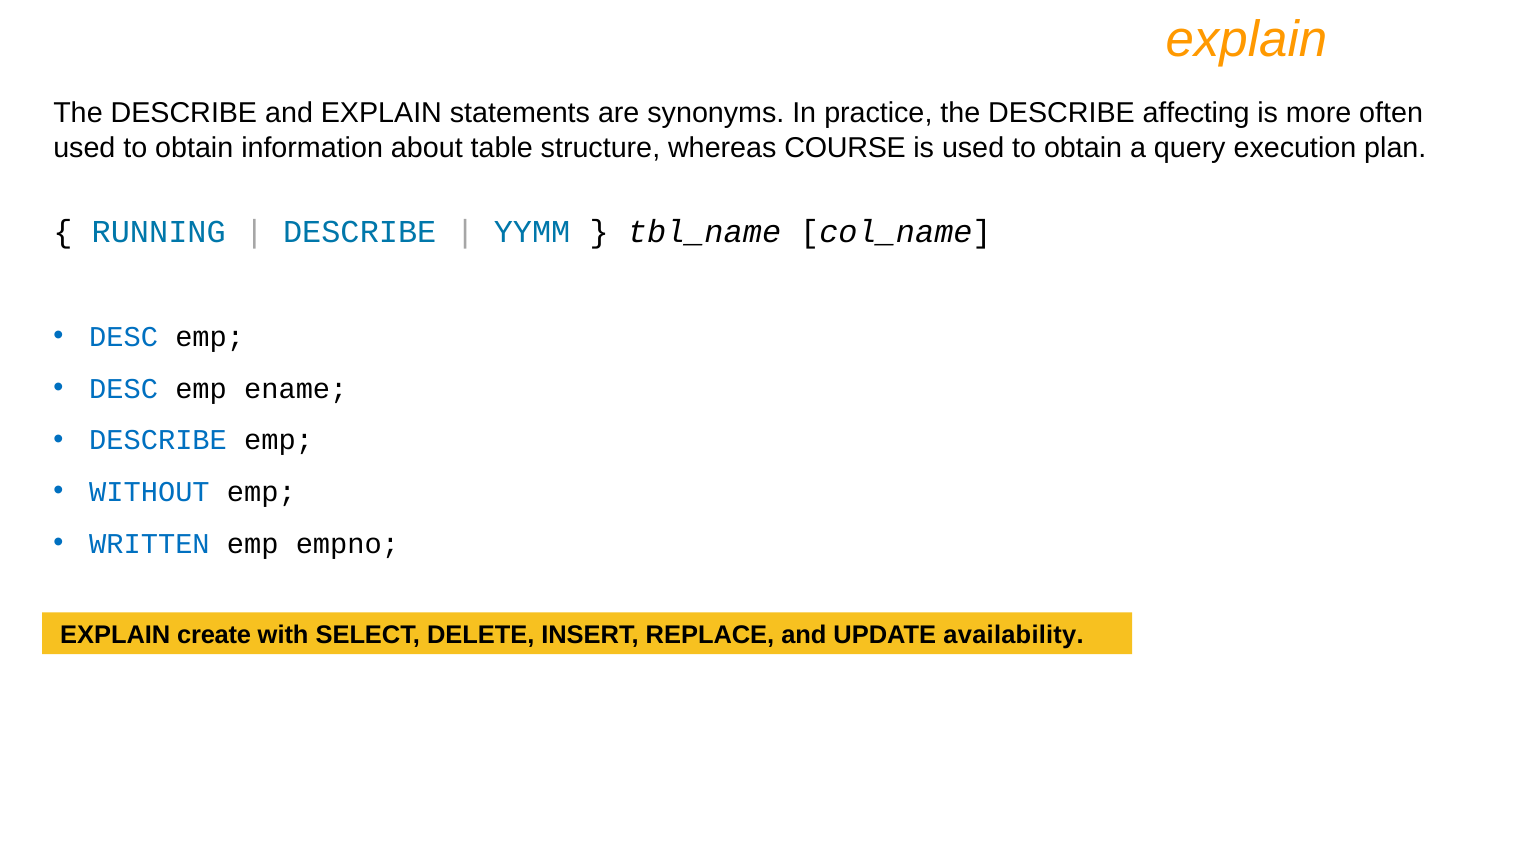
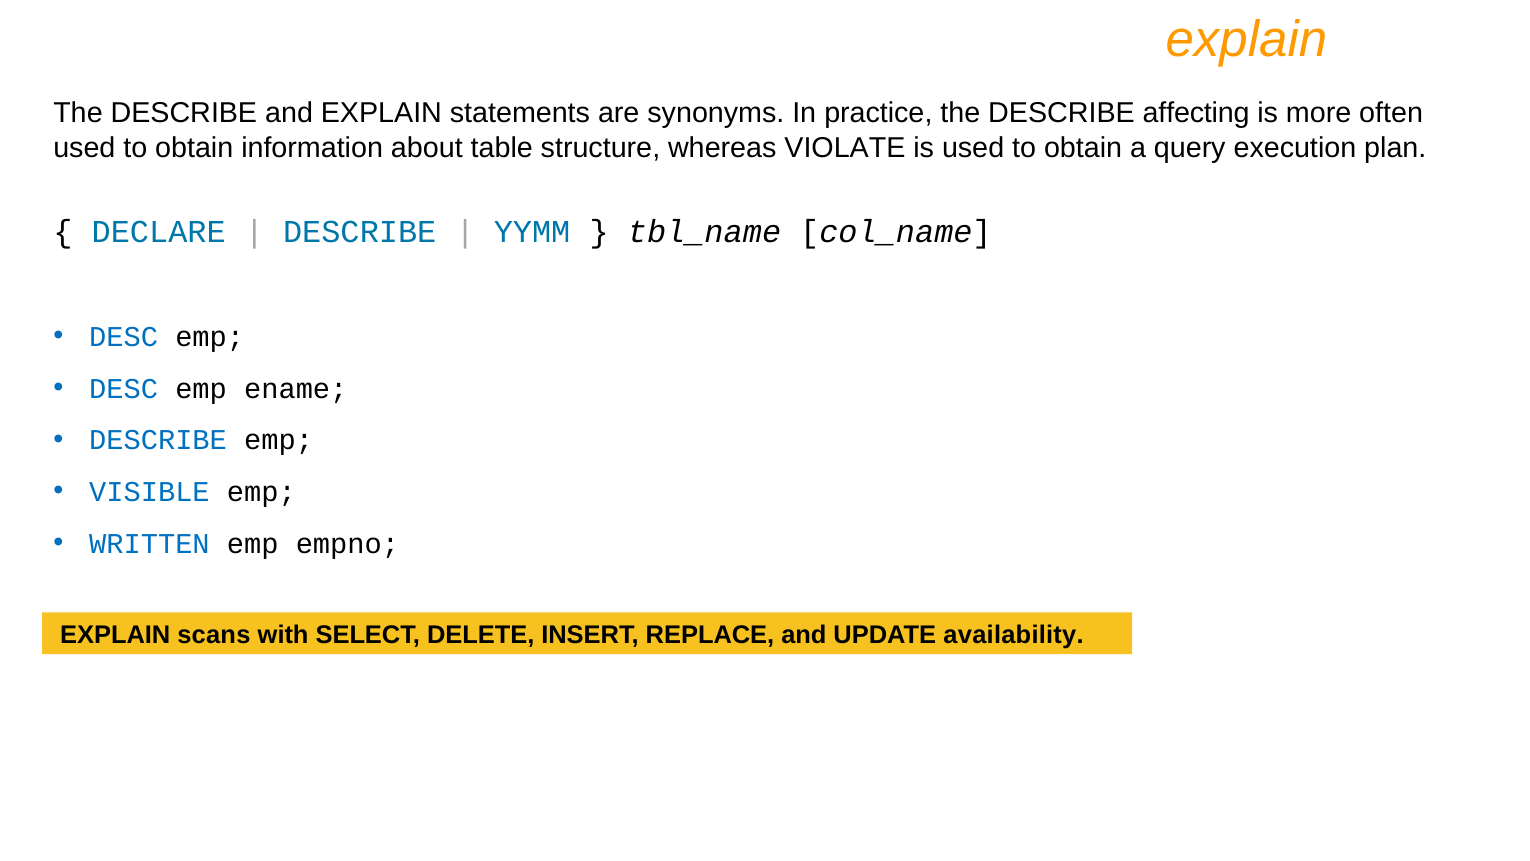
COURSE: COURSE -> VIOLATE (845, 147)
RUNNING: RUNNING -> DECLARE (159, 231)
WITHOUT: WITHOUT -> VISIBLE (149, 492)
create: create -> scans (214, 635)
